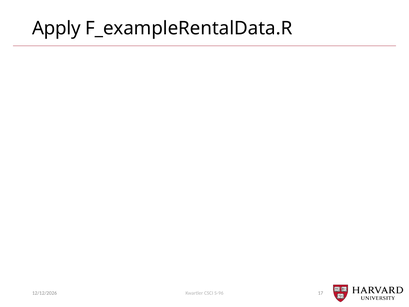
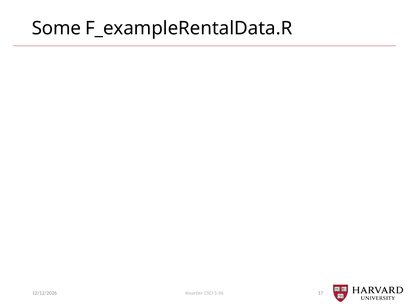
Apply: Apply -> Some (56, 28)
